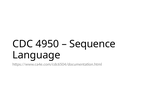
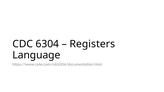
4950: 4950 -> 6304 (47, 44)
Sequence: Sequence -> Registers (92, 44)
